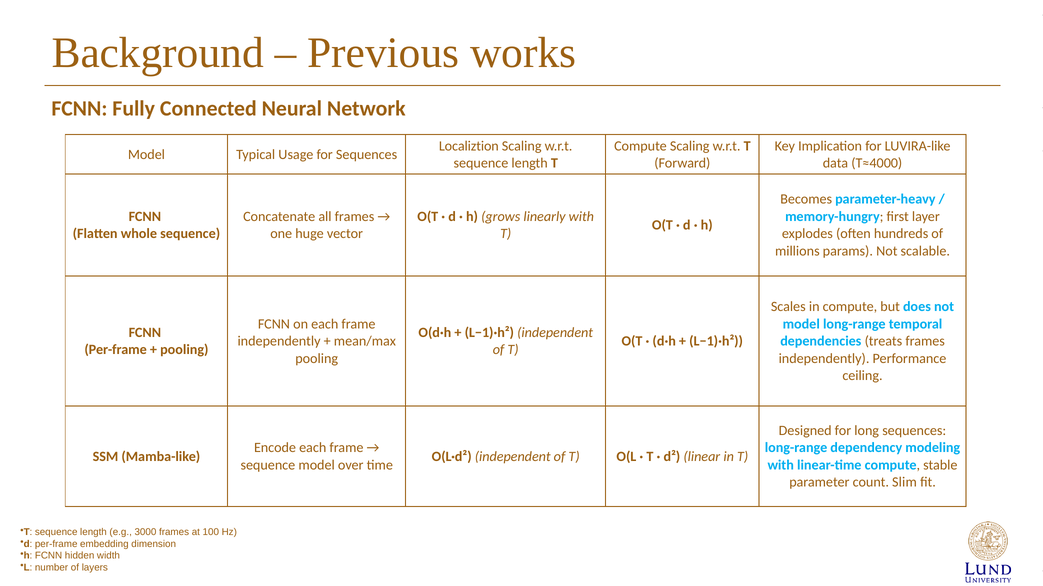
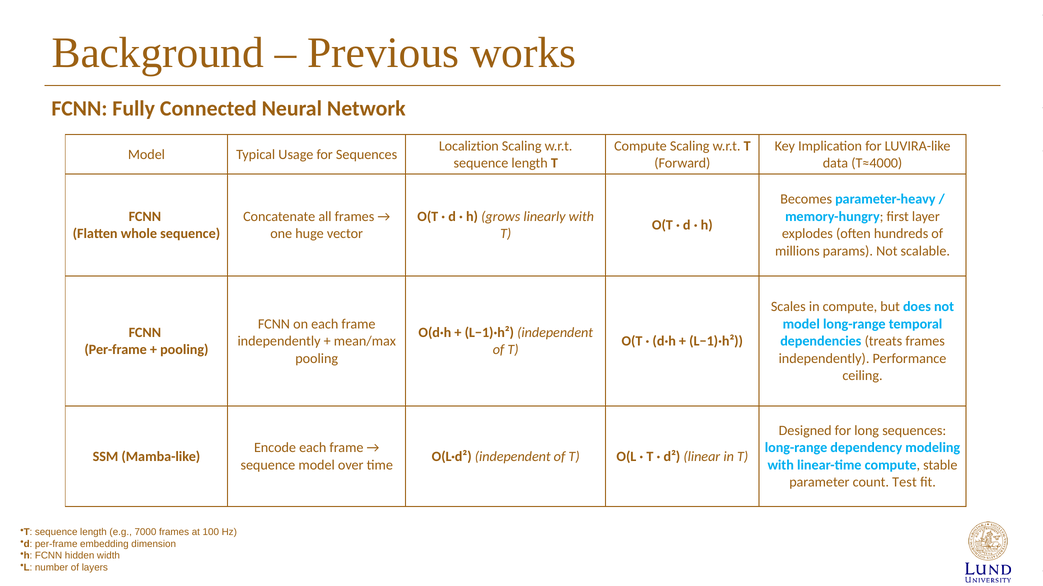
Slim: Slim -> Test (904, 482)
3000: 3000 -> 7000 (145, 532)
